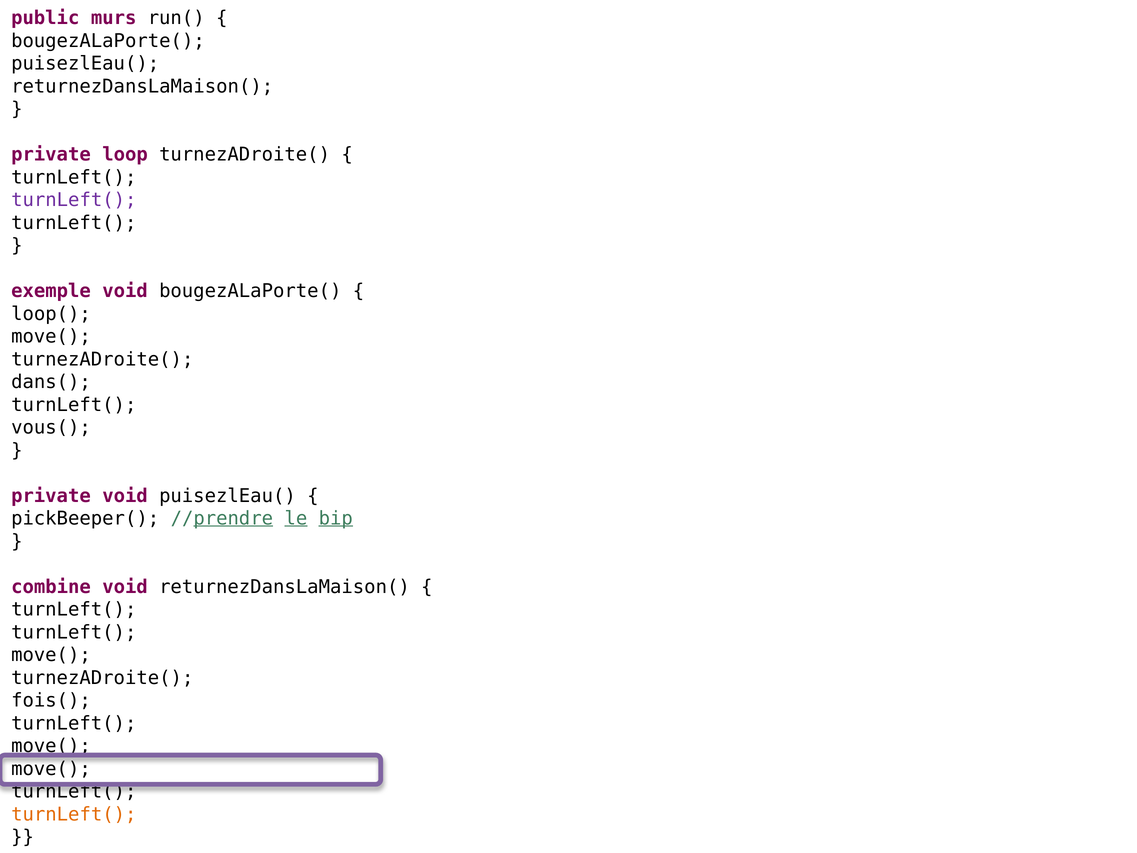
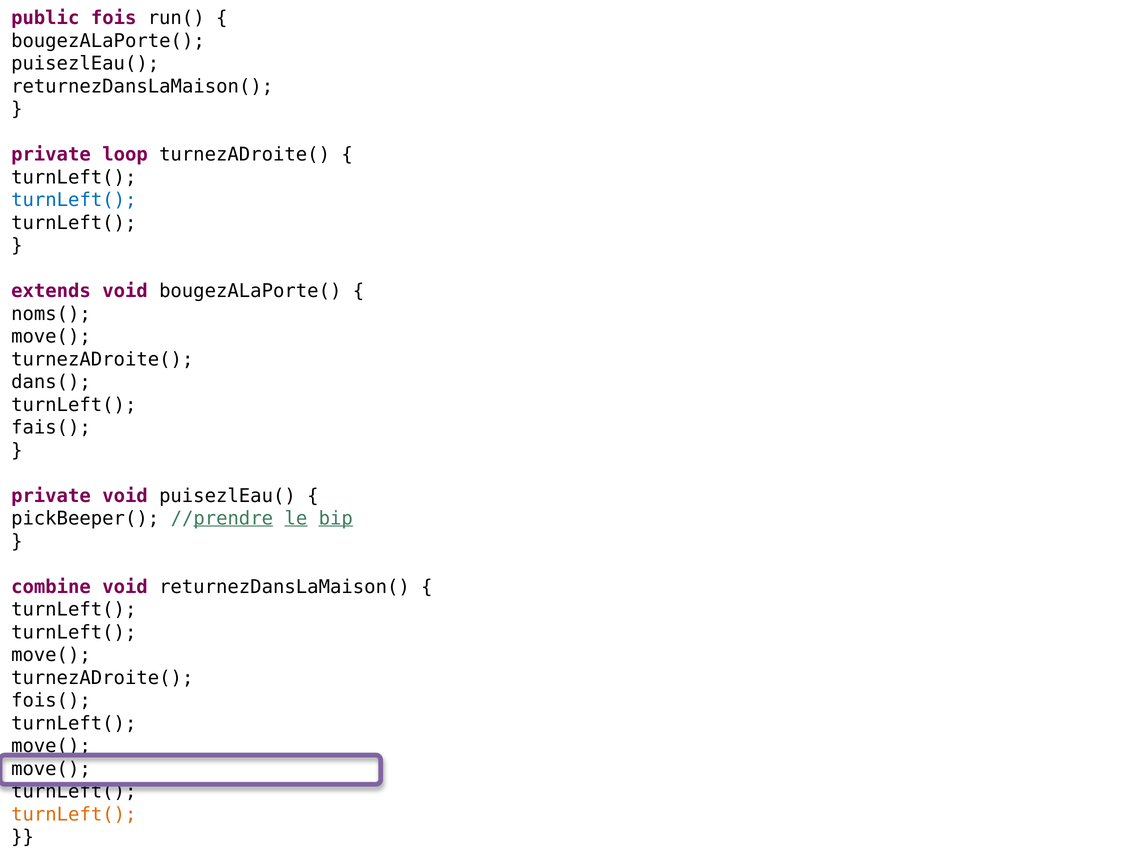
murs: murs -> fois (114, 18)
turnLeft( colour: purple -> blue (74, 200)
exemple: exemple -> extends (51, 291)
loop(: loop( -> noms( (51, 314)
vous(: vous( -> fais( (51, 428)
